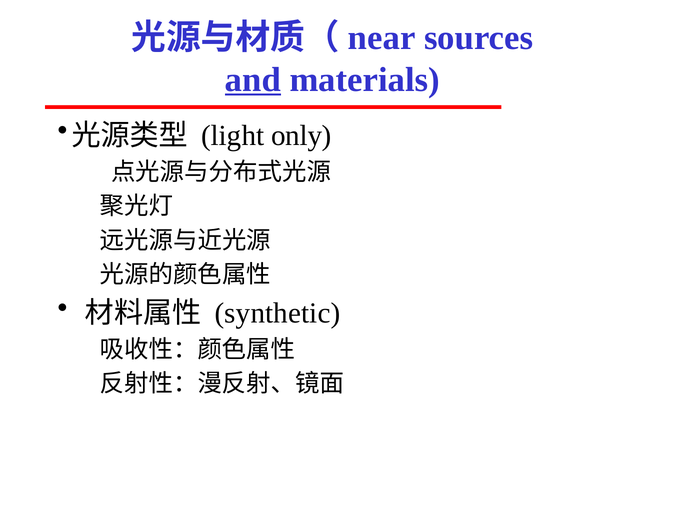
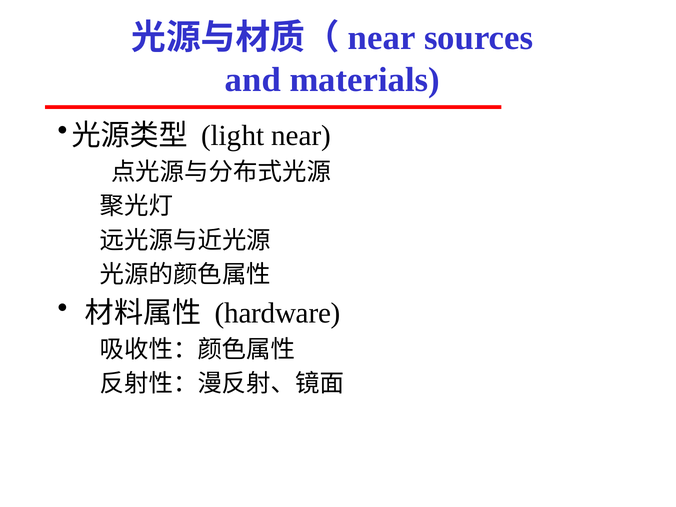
and underline: present -> none (253, 80)
light only: only -> near (301, 136)
synthetic: synthetic -> hardware (278, 313)
